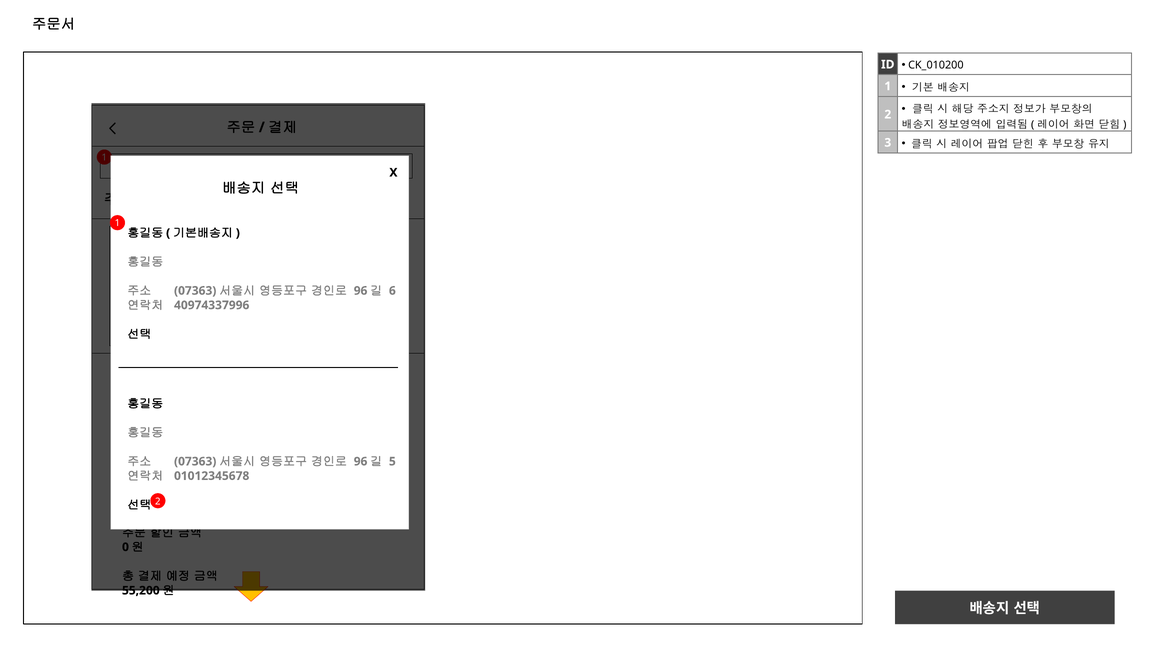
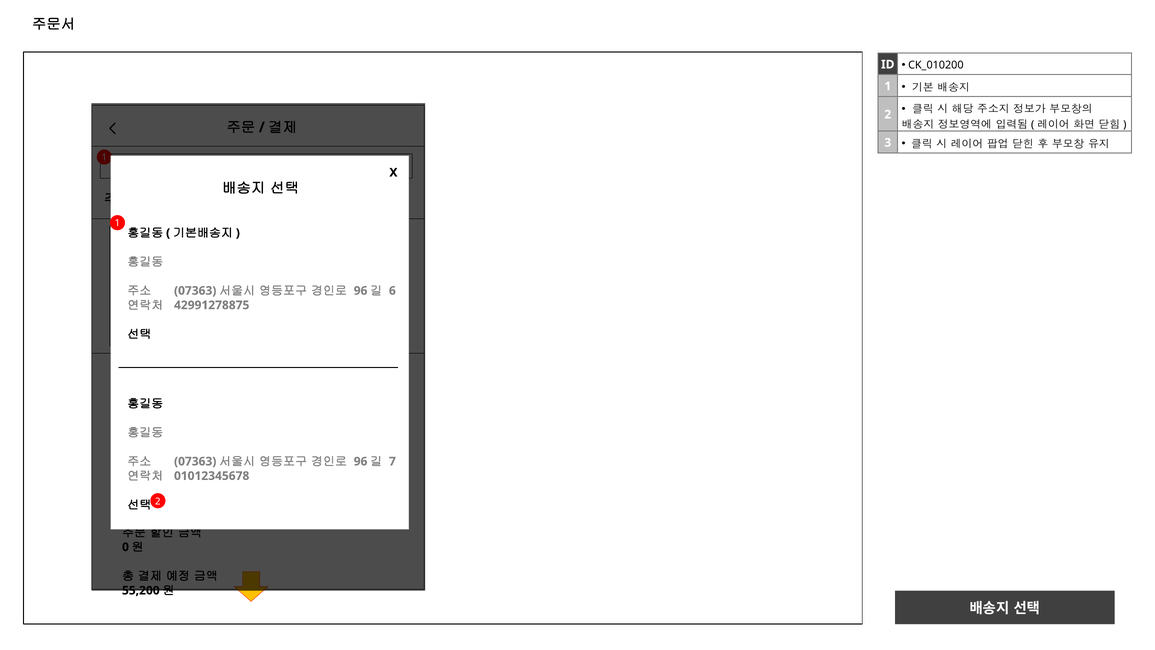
40974337996: 40974337996 -> 42991278875 (212, 305)
5: 5 -> 7 (392, 461)
